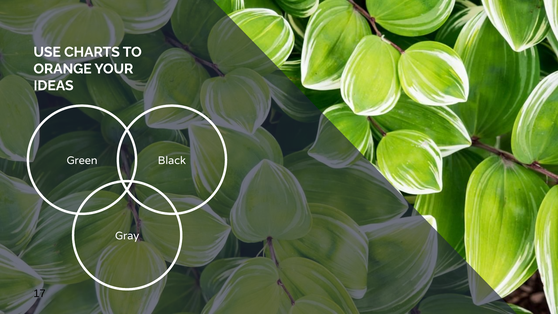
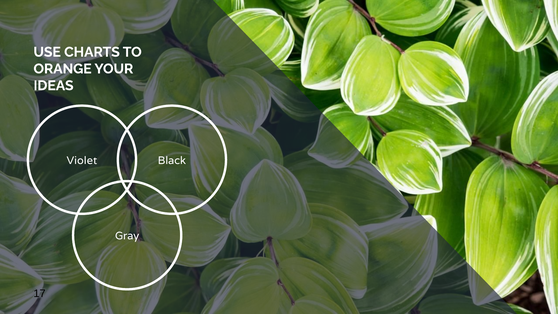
Green: Green -> Violet (82, 160)
